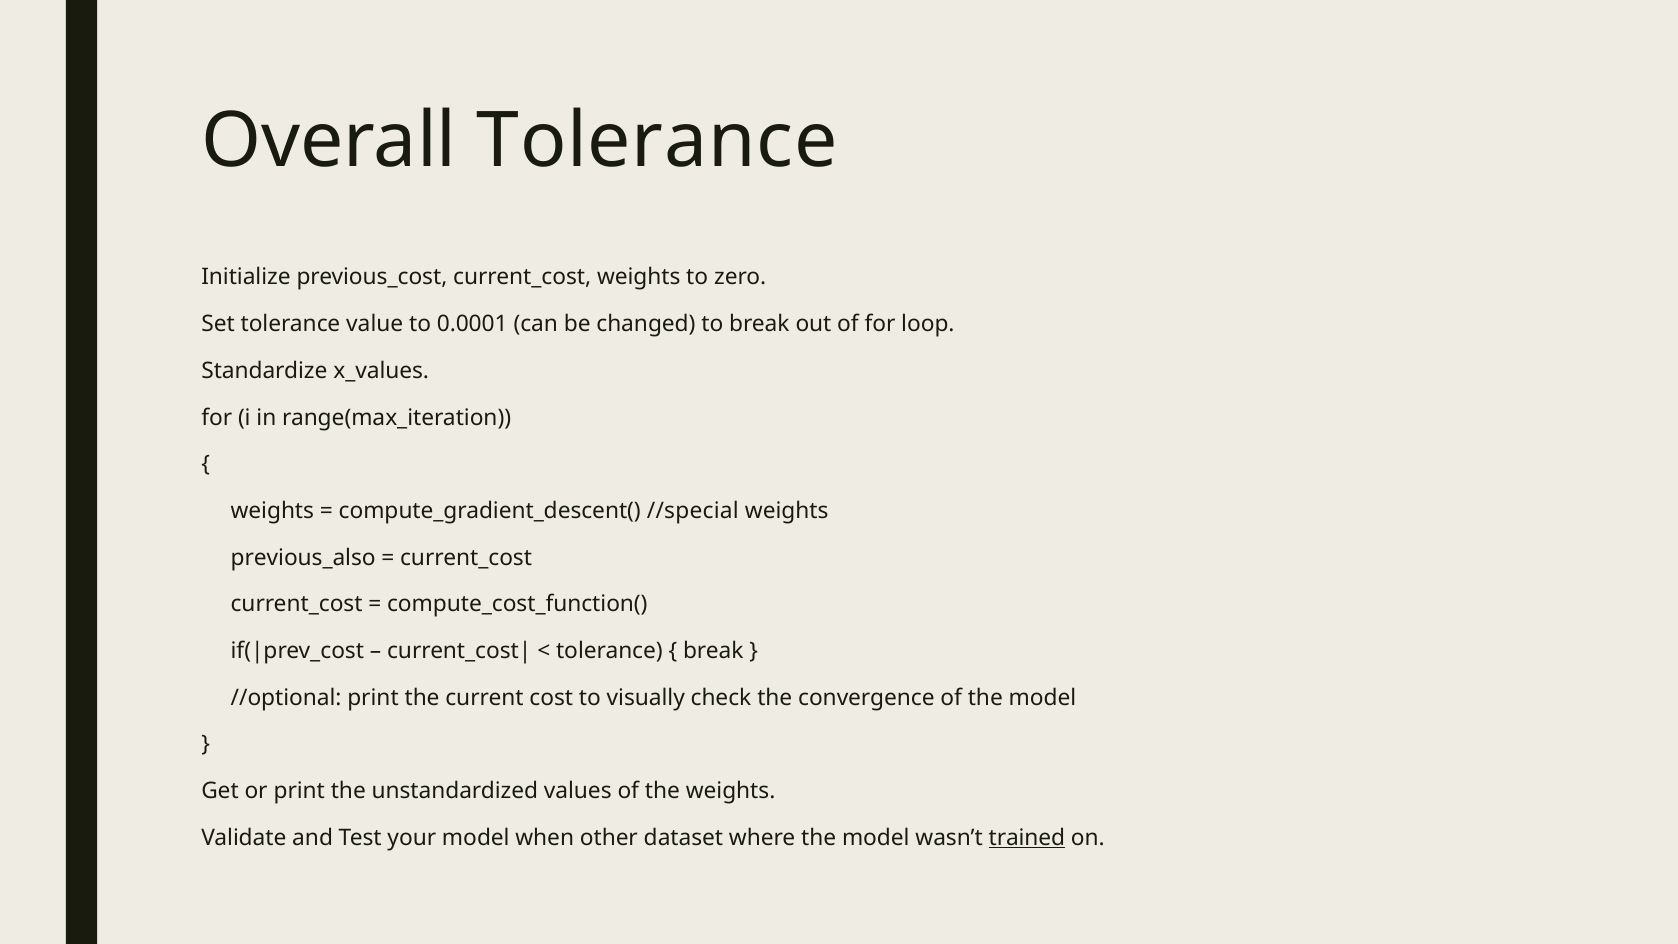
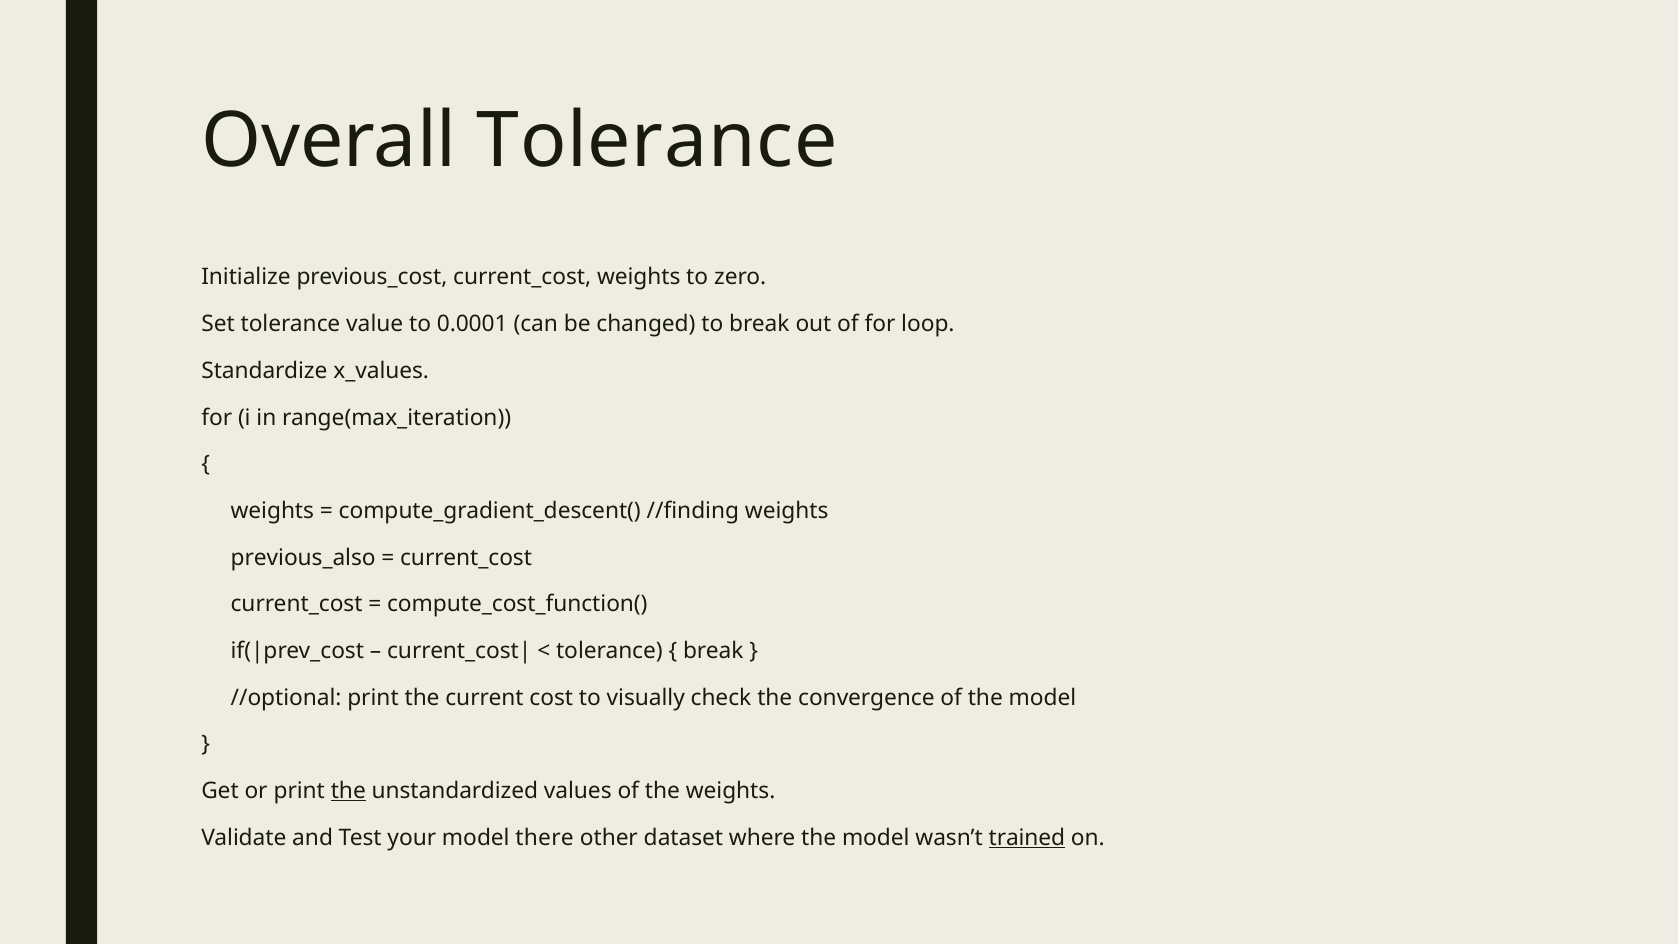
//special: //special -> //finding (693, 511)
the underline: none -> present (348, 791)
when: when -> there (545, 838)
